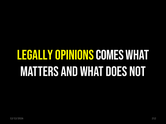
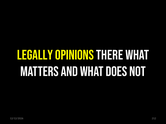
COMES: COMES -> THERE (110, 55)
